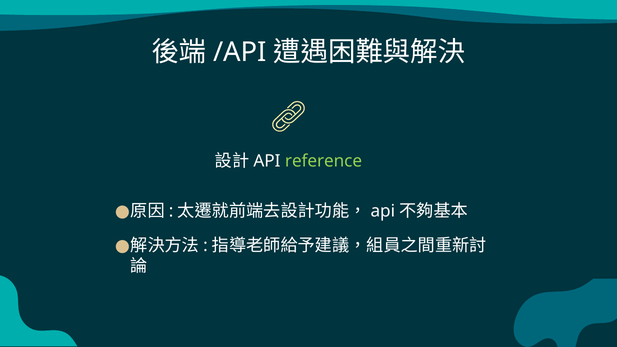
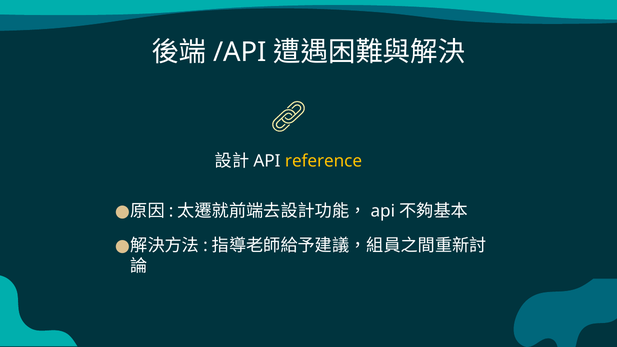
reference colour: light green -> yellow (324, 161)
